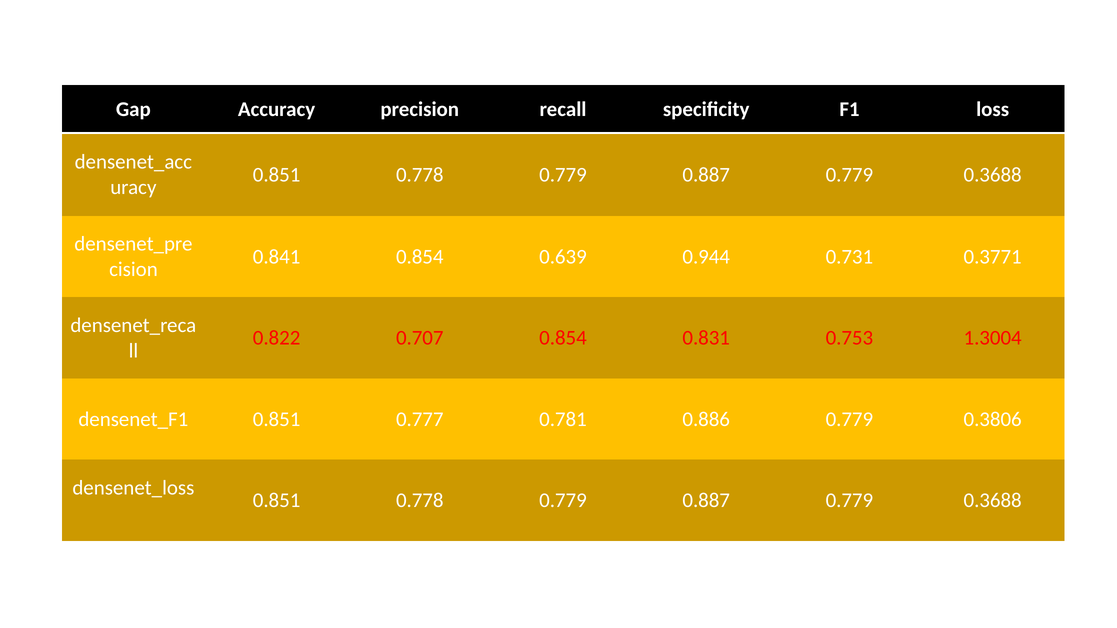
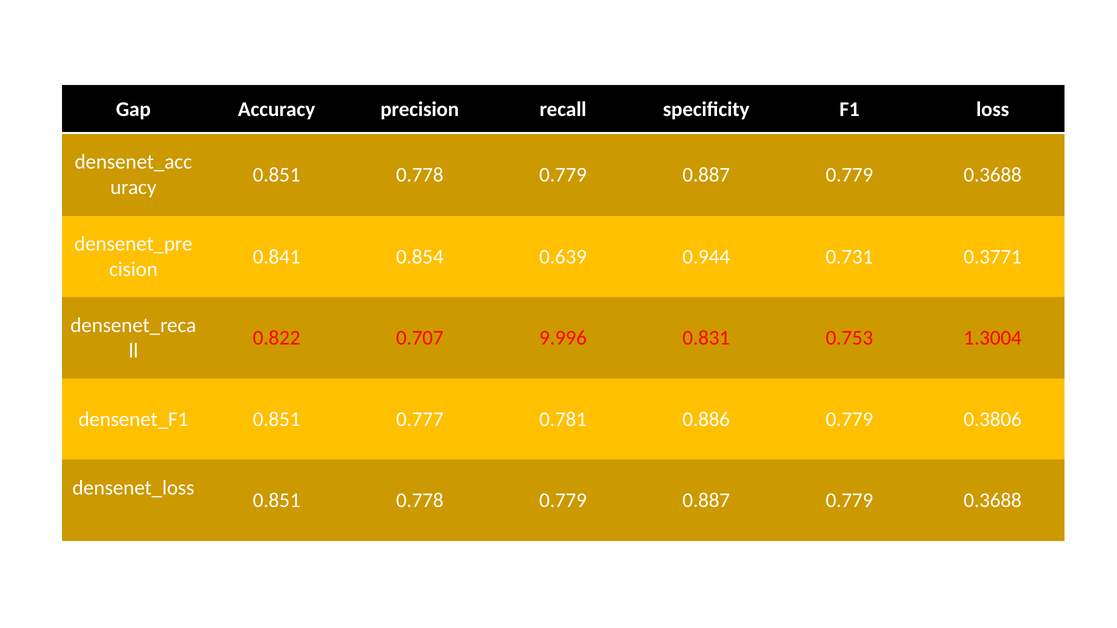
0.707 0.854: 0.854 -> 9.996 (563, 338)
